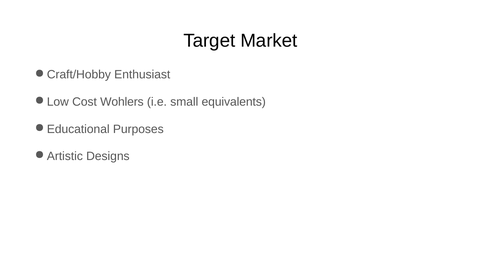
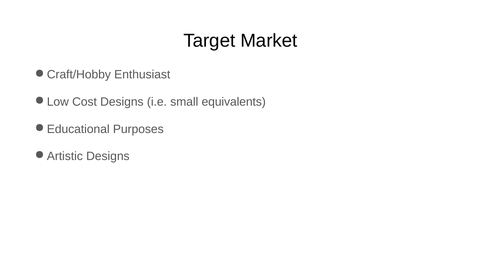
Cost Wohlers: Wohlers -> Designs (122, 102)
